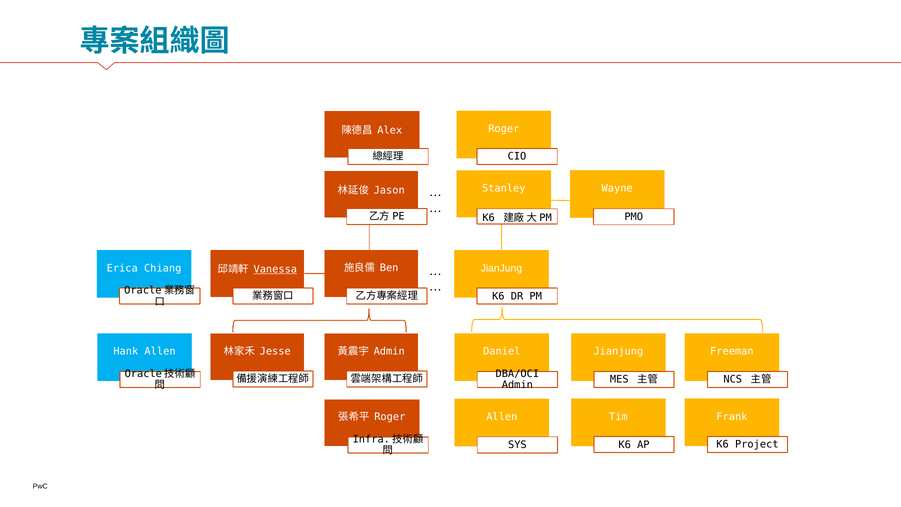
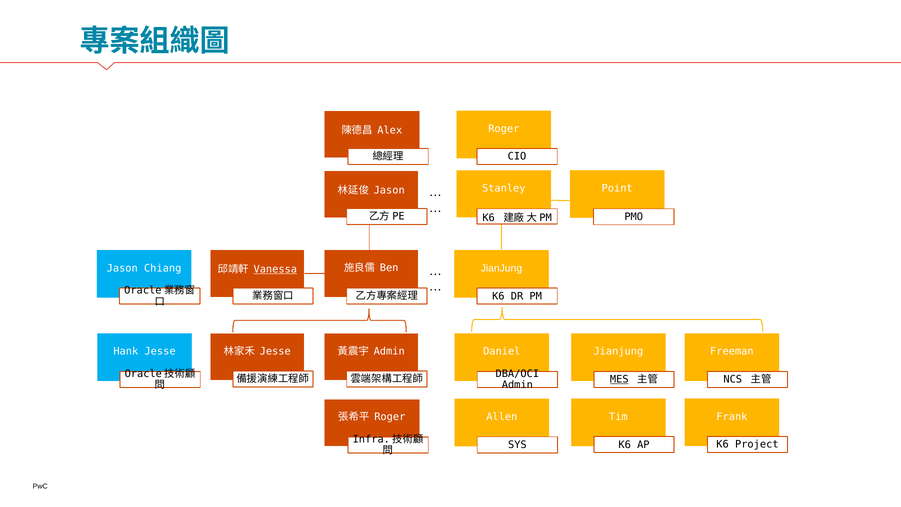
Wayne: Wayne -> Point (617, 188)
Erica: Erica -> Jason (122, 268)
Hank Allen: Allen -> Jesse (160, 351)
MES underline: none -> present (619, 379)
